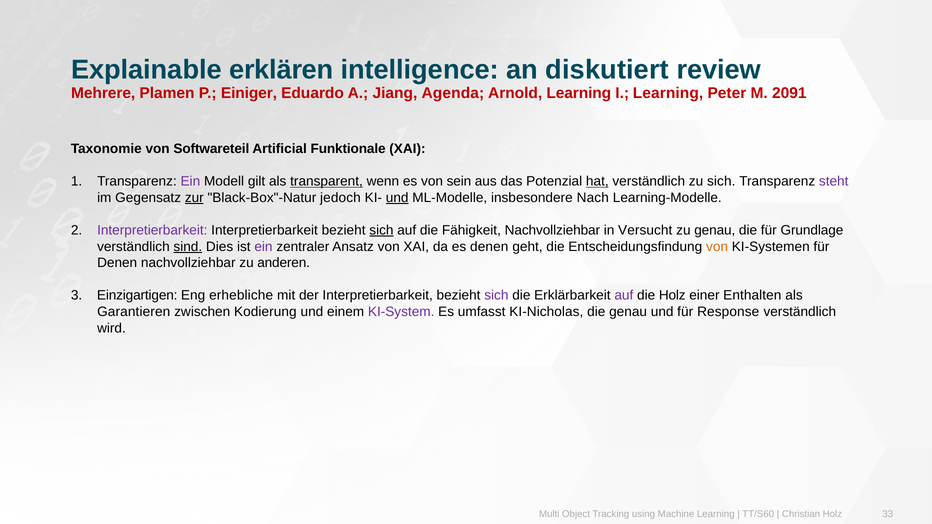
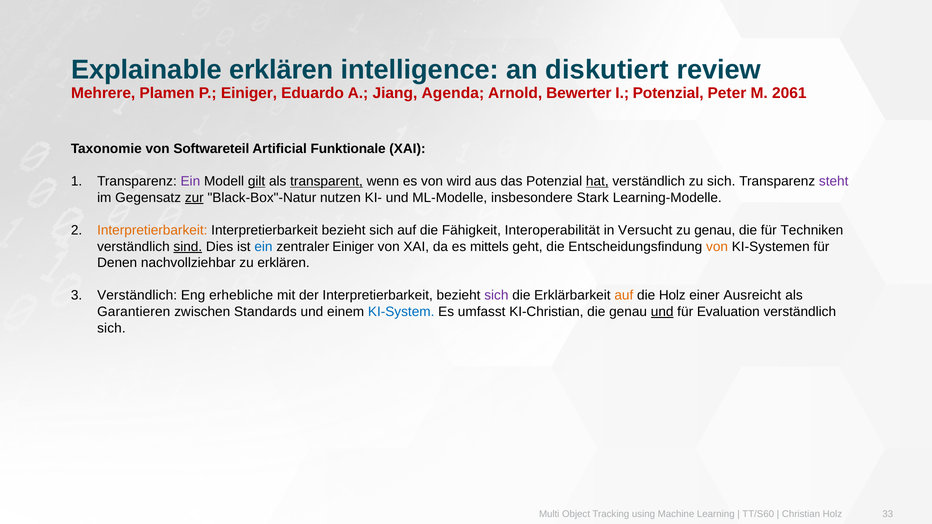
Arnold Learning: Learning -> Bewerter (579, 93)
I Learning: Learning -> Potenzial (668, 93)
2091: 2091 -> 2061 (789, 93)
gilt underline: none -> present (257, 181)
sein: sein -> wird (459, 181)
jedoch: jedoch -> nutzen (340, 198)
und underline: present -> none (397, 198)
Nach: Nach -> Stark (593, 198)
Interpretierbarkeit colour: purple -> orange (152, 230)
sich underline: present -> none (381, 230)
Fähigkeit Nachvollziehbar: Nachvollziehbar -> Interoperabilität (552, 230)
Grundlage: Grundlage -> Techniken (812, 230)
ein colour: purple -> blue (263, 247)
zentraler Ansatz: Ansatz -> Einiger (353, 247)
es denen: denen -> mittels (489, 247)
zu anderen: anderen -> erklären (284, 263)
Einzigartigen: Einzigartigen -> Verständlich (137, 296)
auf colour: purple -> orange (624, 296)
Enthalten: Enthalten -> Ausreicht (752, 296)
Kodierung: Kodierung -> Standards (265, 312)
KI-System colour: purple -> blue (401, 312)
KI-Nicholas: KI-Nicholas -> KI-Christian (546, 312)
und underline: none -> present (662, 312)
Response: Response -> Evaluation (728, 312)
wird: wird -> sich (111, 328)
